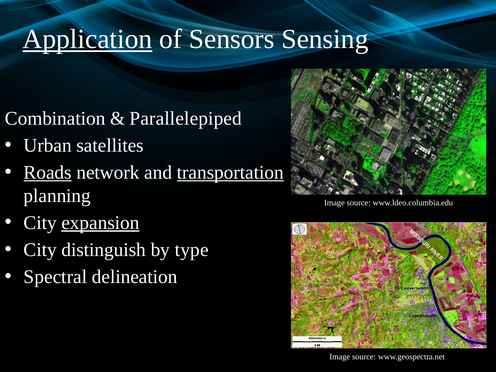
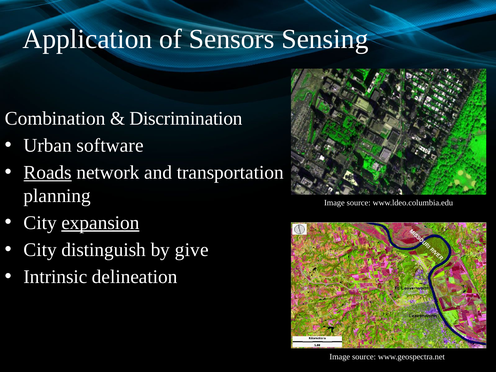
Application underline: present -> none (87, 39)
Parallelepiped: Parallelepiped -> Discrimination (186, 118)
satellites: satellites -> software (110, 145)
transportation underline: present -> none (230, 172)
type: type -> give (192, 250)
Spectral: Spectral -> Intrinsic (55, 277)
